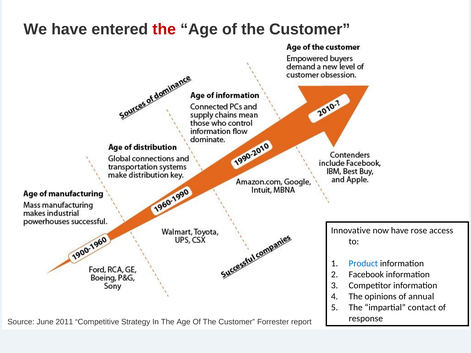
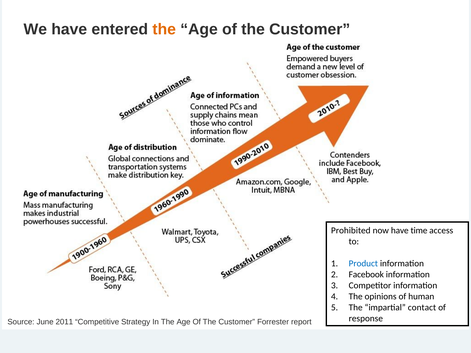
the colour: red -> orange (164, 29)
Innovative: Innovative -> Prohibited (351, 231)
rose: rose -> time (419, 231)
annual: annual -> human (421, 297)
